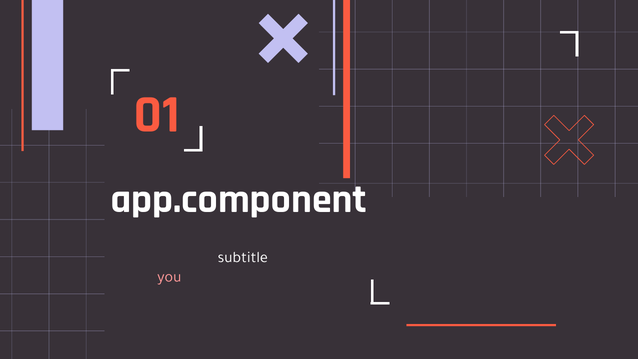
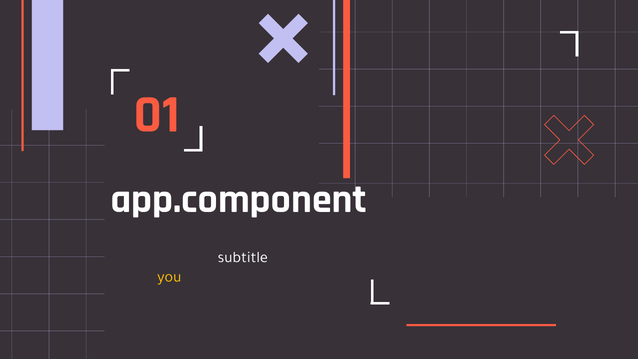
you colour: pink -> yellow (169, 276)
